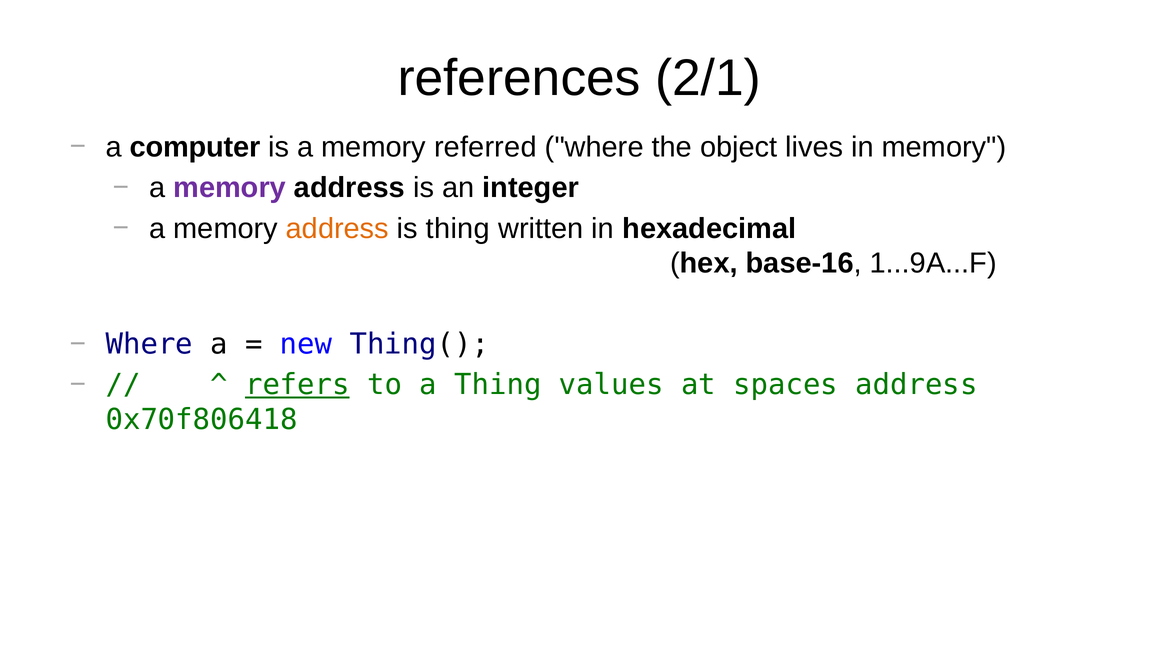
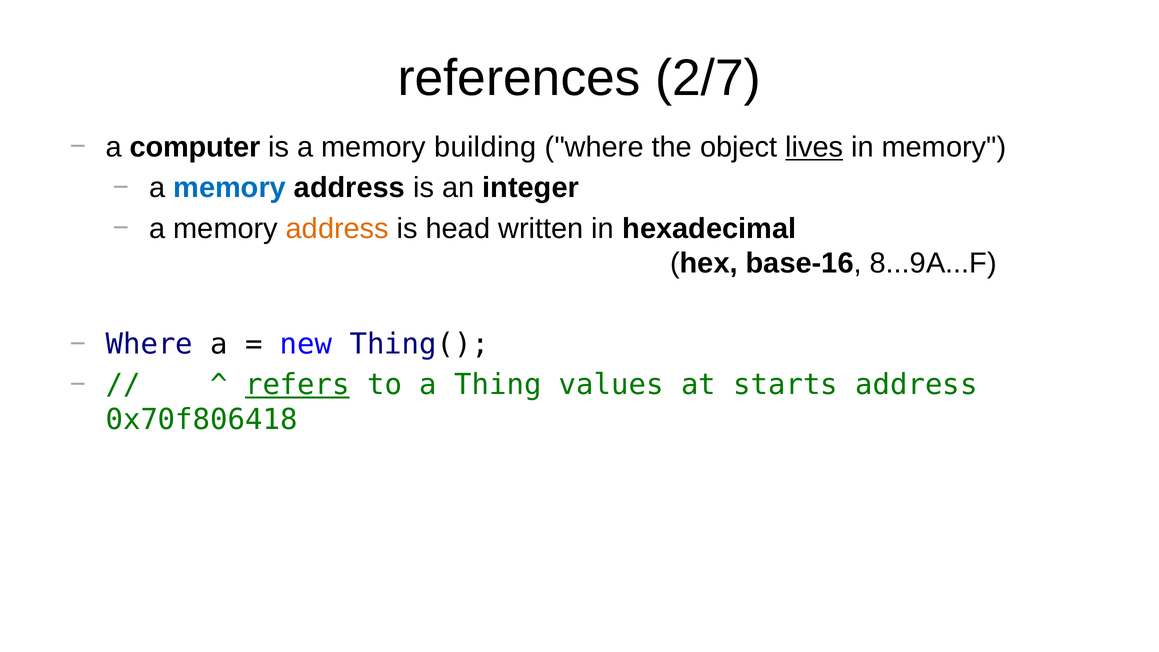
2/1: 2/1 -> 2/7 (708, 78)
referred: referred -> building (485, 147)
lives underline: none -> present (814, 147)
memory colour: purple -> blue (230, 188)
is thing: thing -> head (458, 228)
1...9A...F: 1...9A...F -> 8...9A...F (933, 263)
spaces: spaces -> starts (786, 385)
